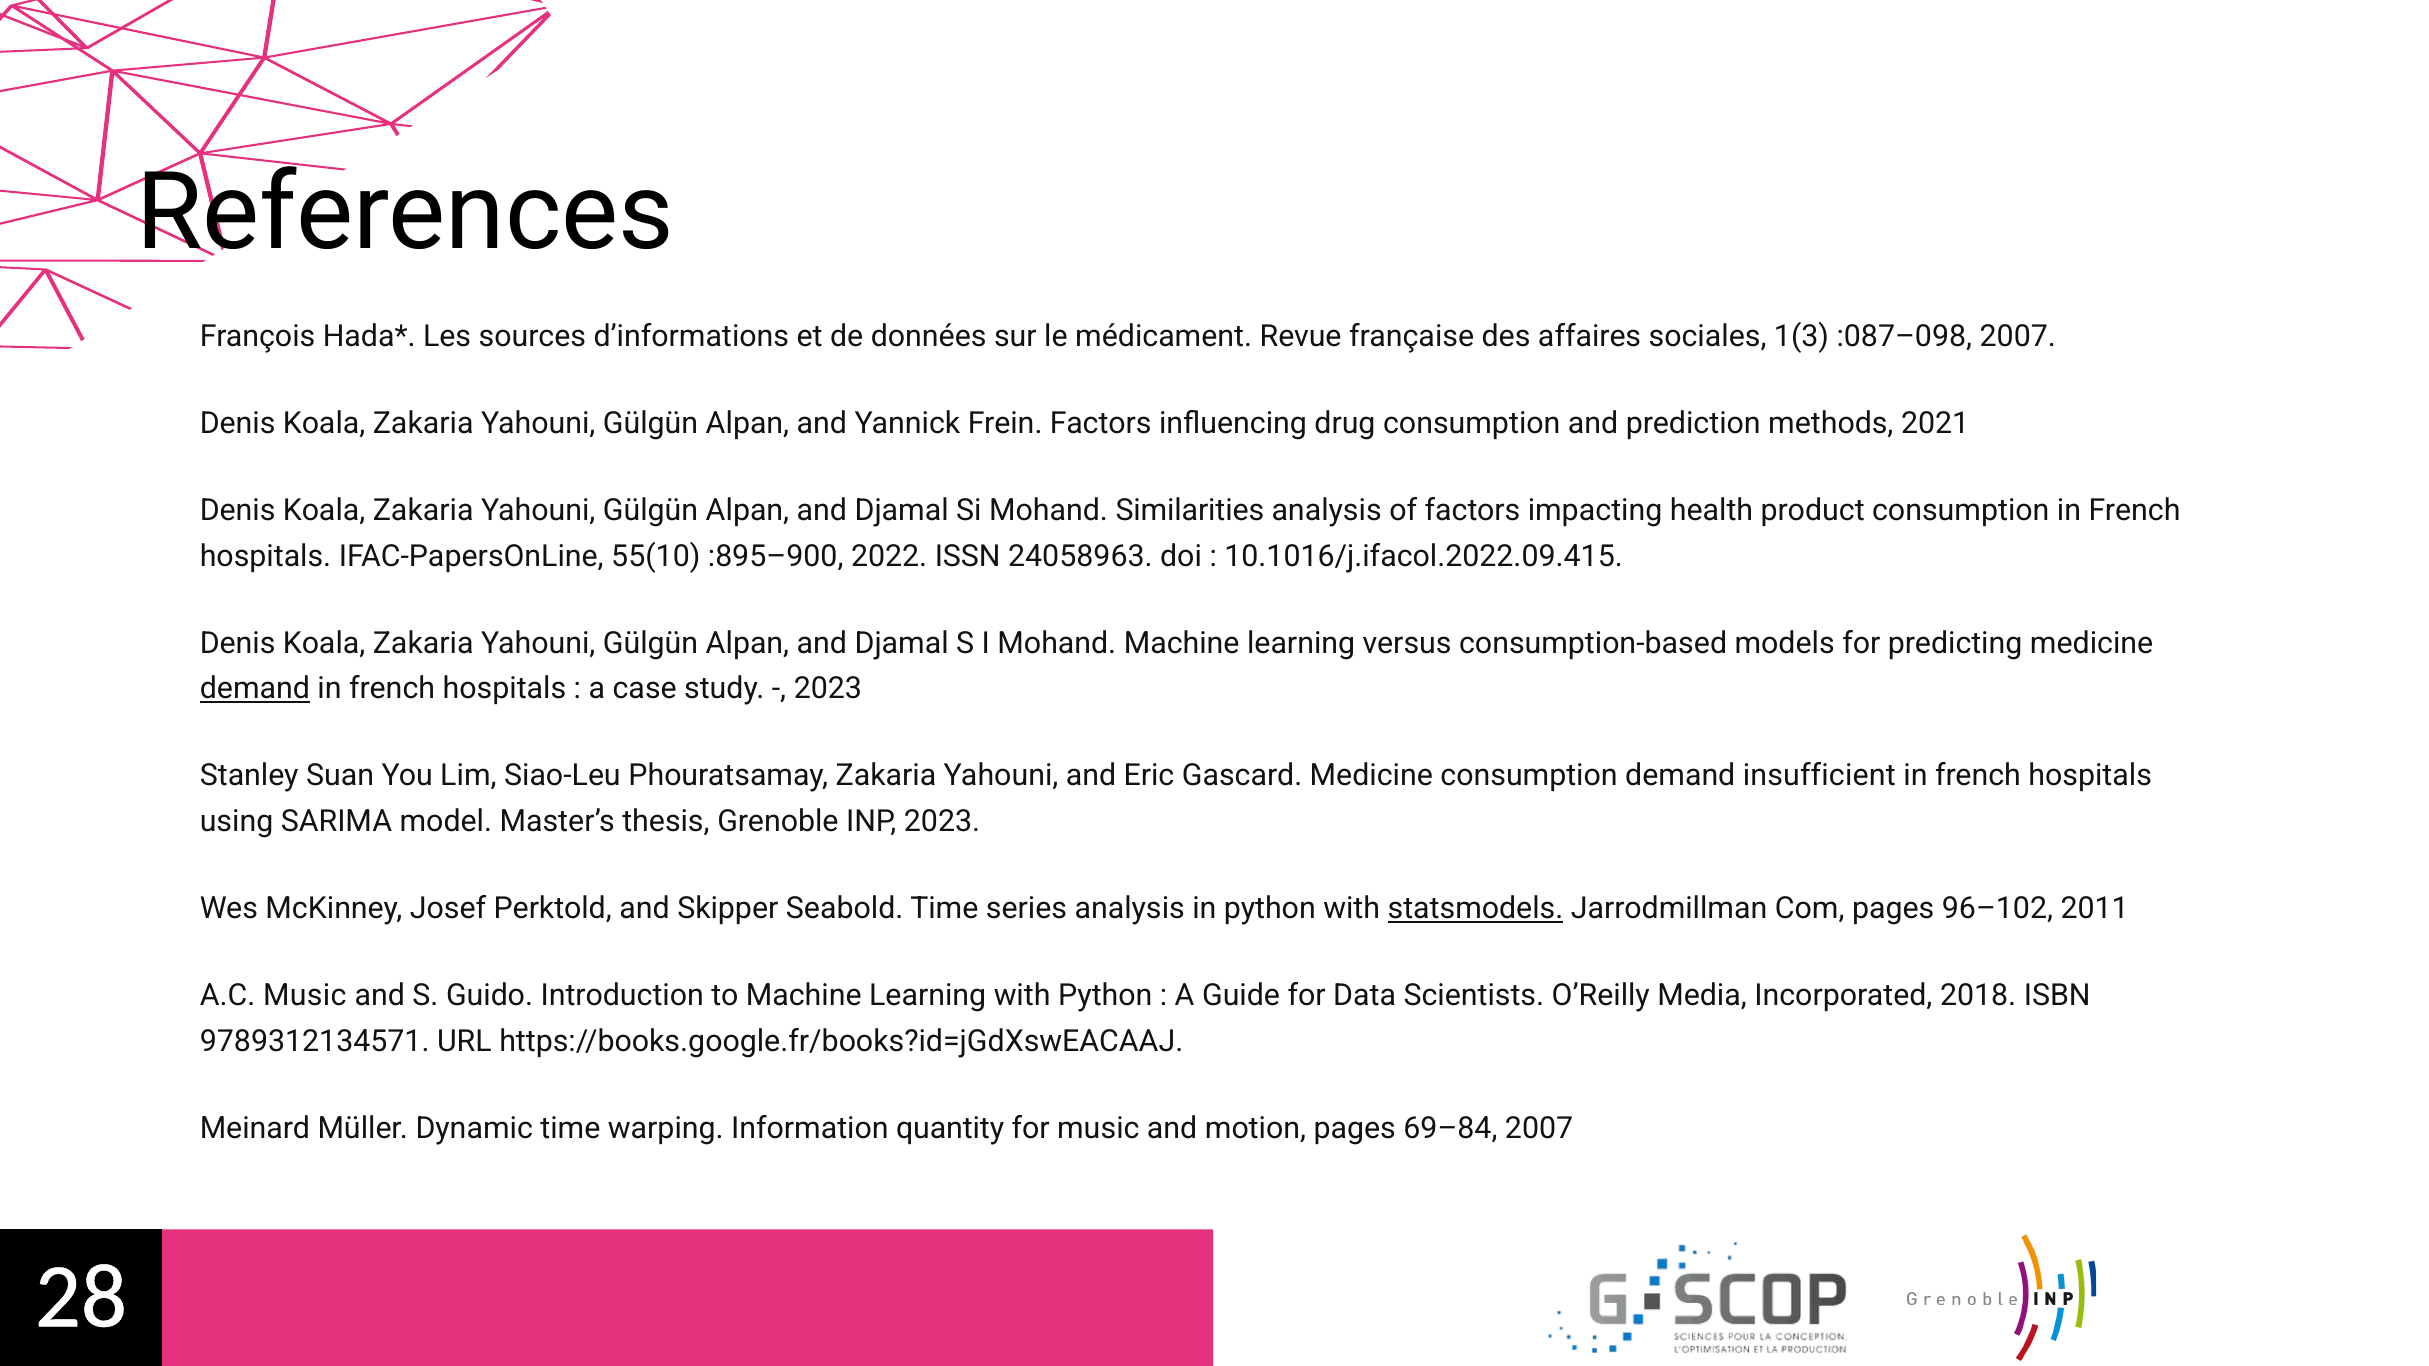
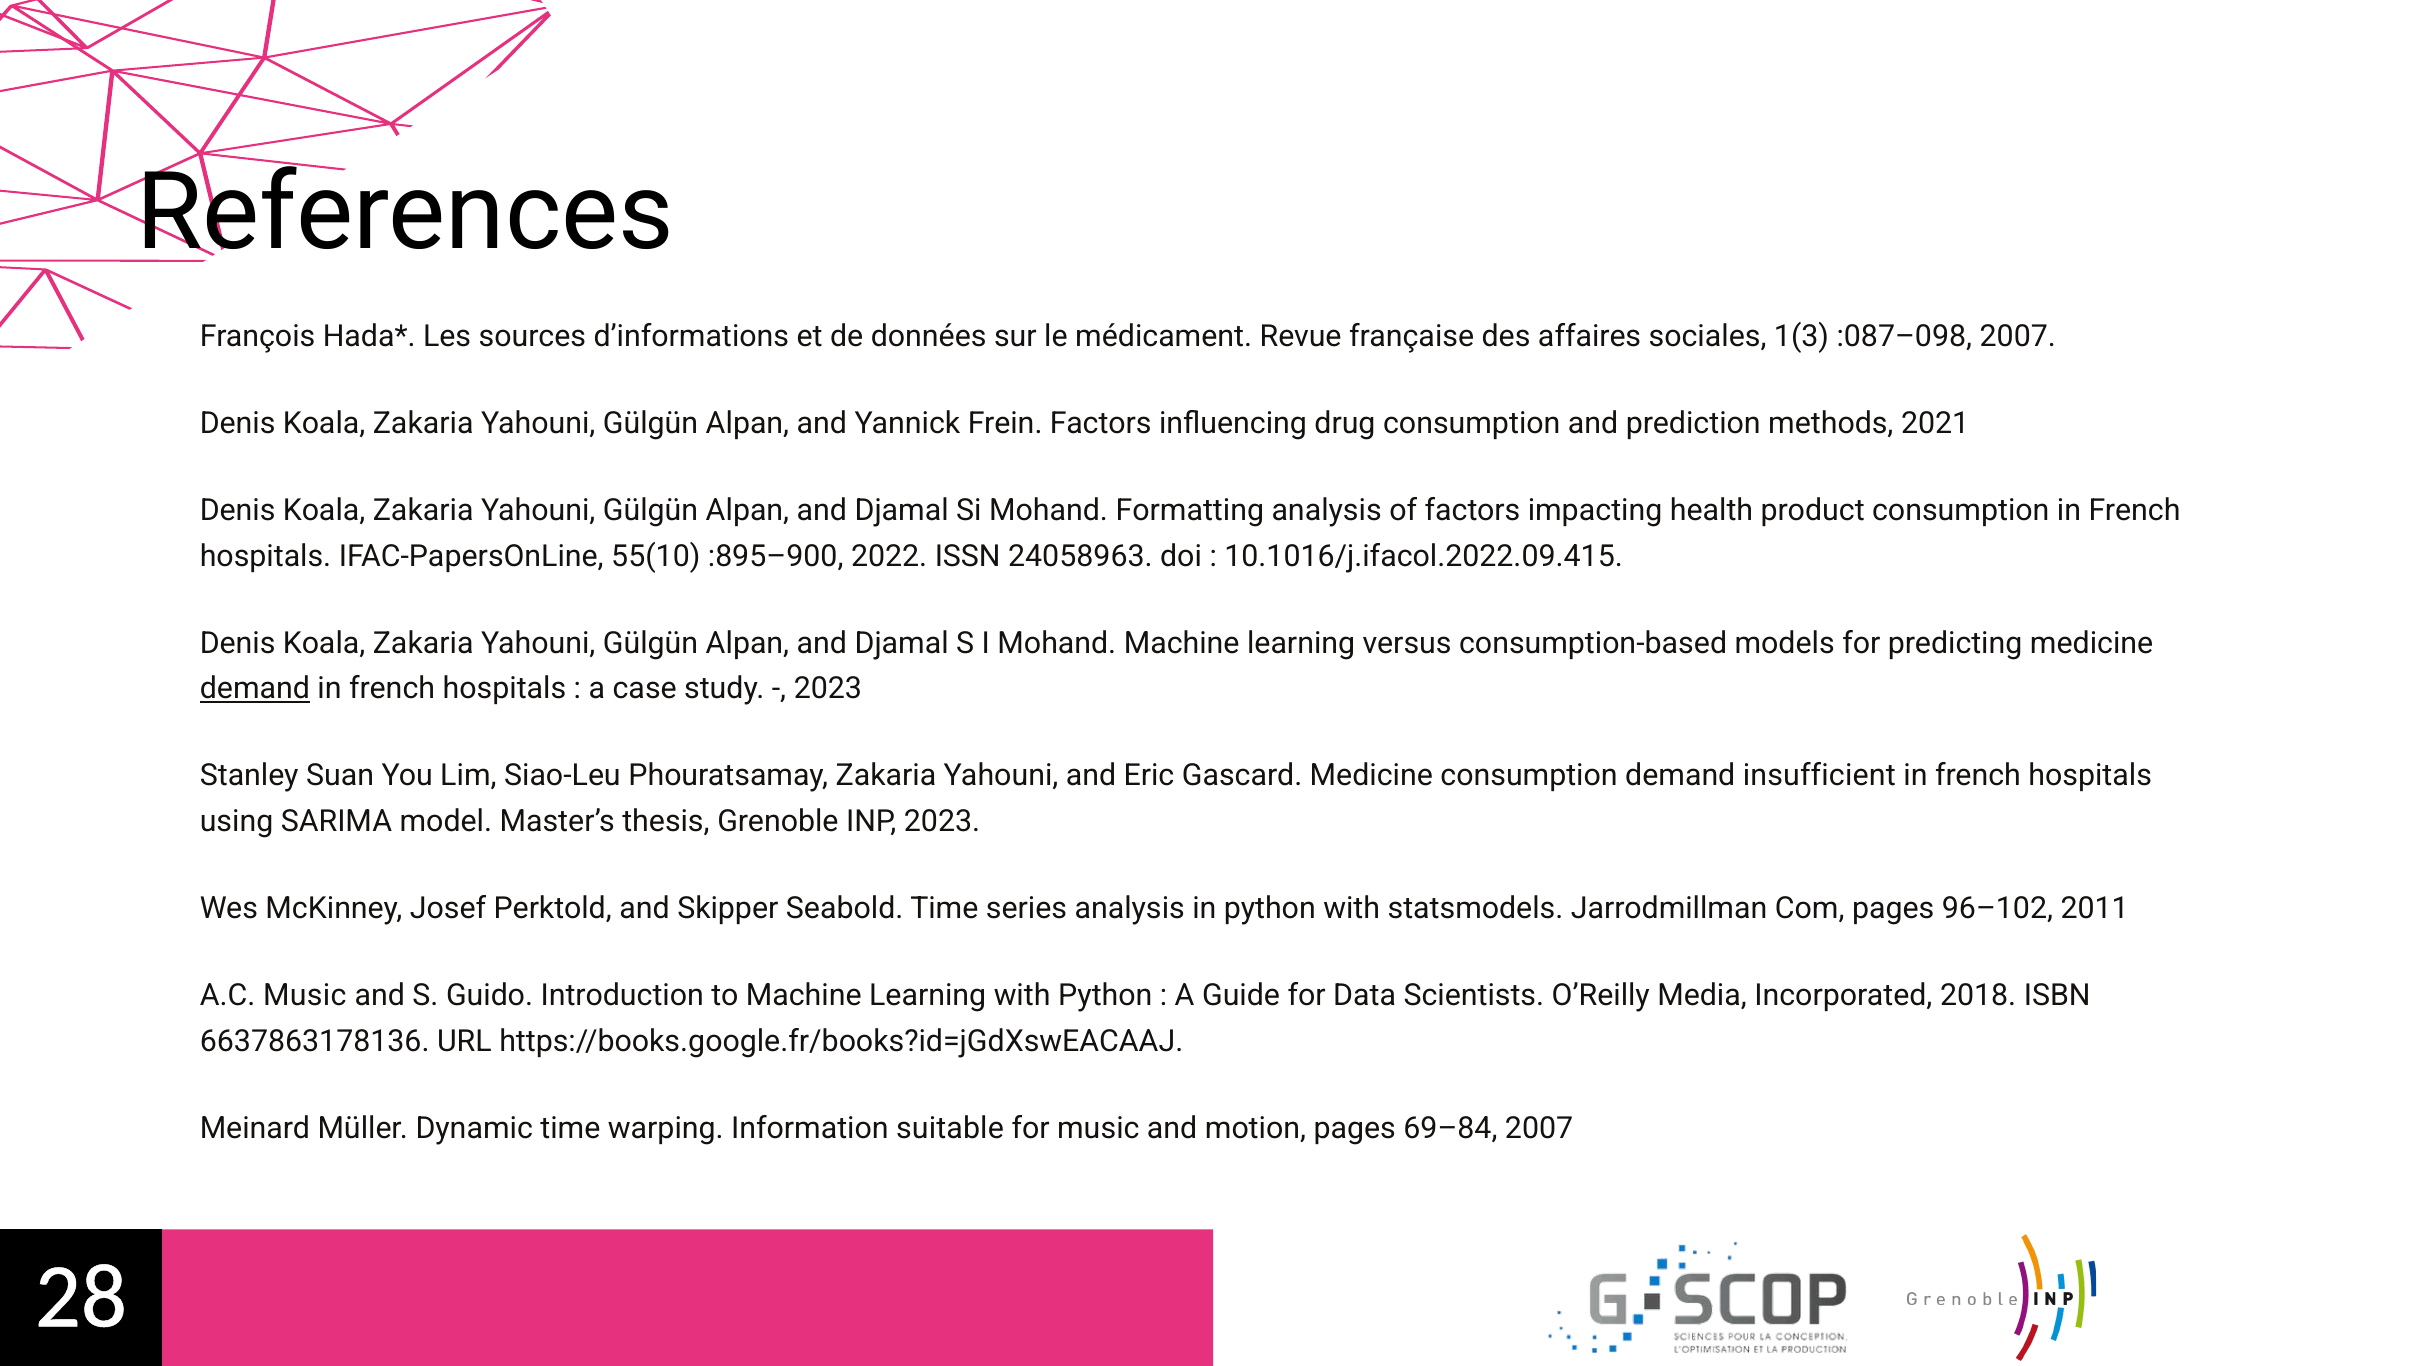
Similarities: Similarities -> Formatting (1190, 511)
statsmodels underline: present -> none (1475, 909)
9789312134571: 9789312134571 -> 6637863178136 (315, 1041)
quantity: quantity -> suitable (950, 1128)
